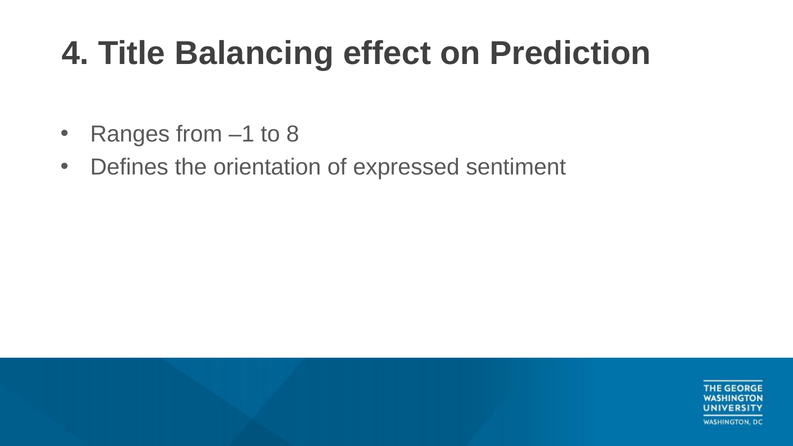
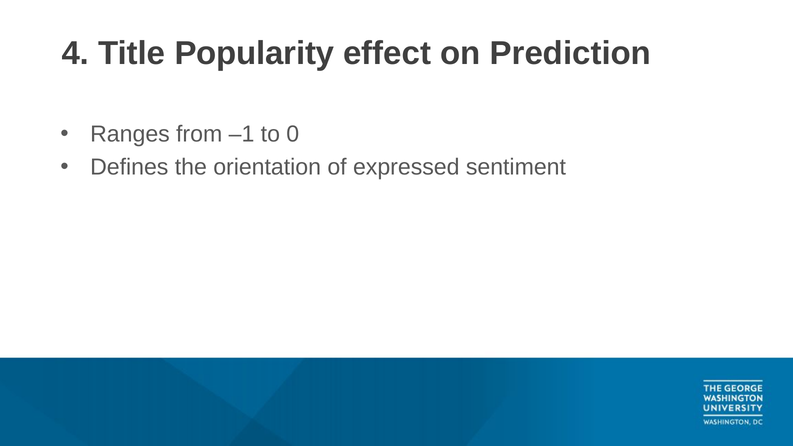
Balancing: Balancing -> Popularity (254, 53)
8: 8 -> 0 (293, 134)
